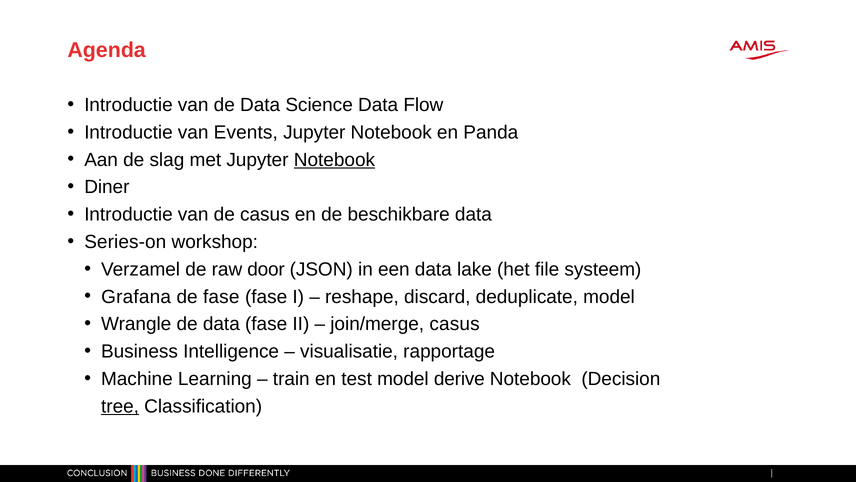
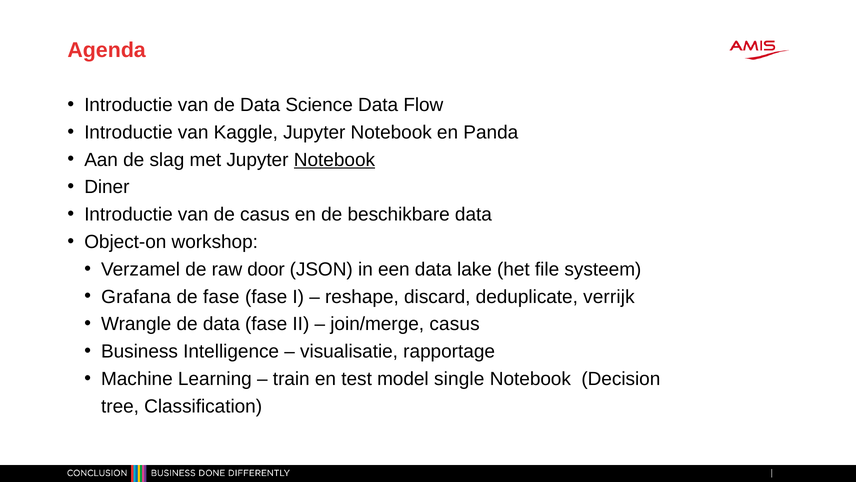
Events: Events -> Kaggle (246, 132)
Series-on: Series-on -> Object-on (125, 242)
deduplicate model: model -> verrijk (609, 296)
derive: derive -> single (459, 379)
tree underline: present -> none (120, 406)
